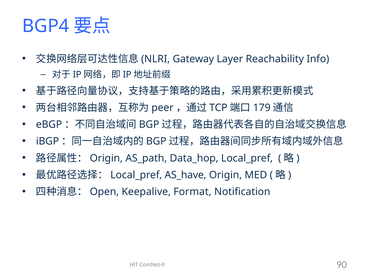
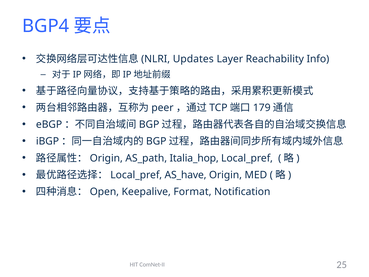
Gateway: Gateway -> Updates (193, 59)
Data_hop: Data_hop -> Italia_hop (194, 158)
90: 90 -> 25 (342, 264)
